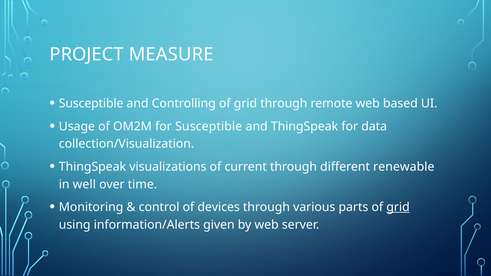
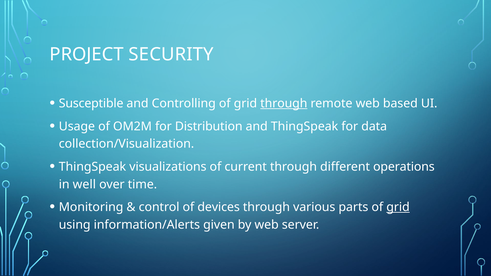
MEASURE: MEASURE -> SECURITY (171, 55)
through underline: none -> present (284, 104)
for Susceptible: Susceptible -> Distribution (209, 126)
renewable: renewable -> operations (404, 167)
